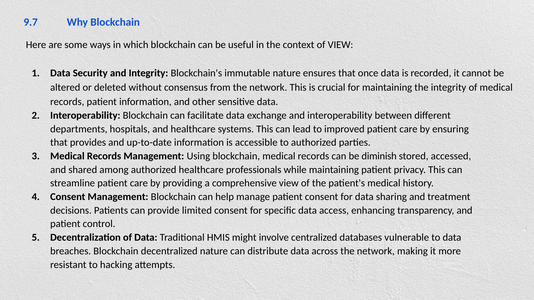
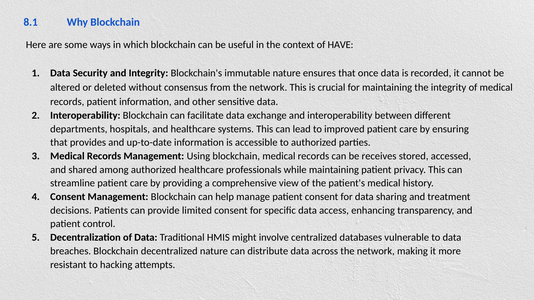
9.7: 9.7 -> 8.1 (31, 22)
of VIEW: VIEW -> HAVE (341, 45)
diminish: diminish -> receives (379, 156)
